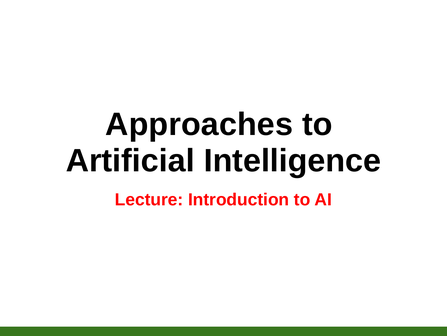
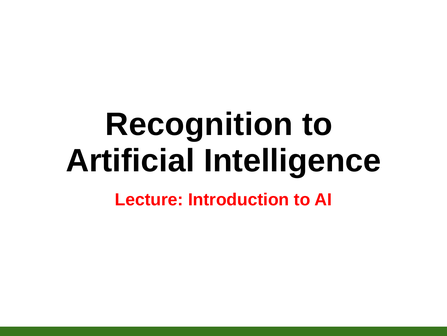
Approaches: Approaches -> Recognition (199, 124)
